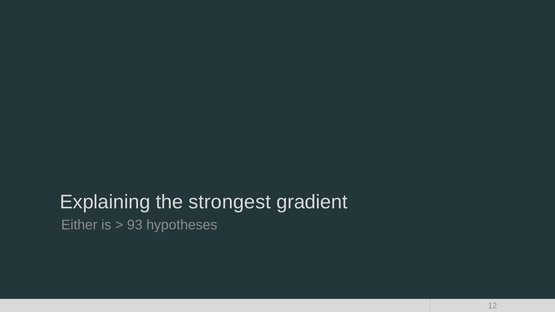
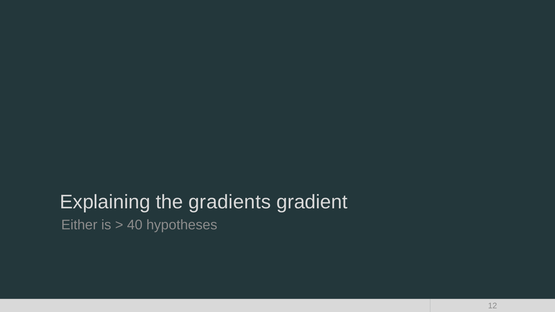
strongest: strongest -> gradients (230, 202)
93: 93 -> 40 (135, 225)
